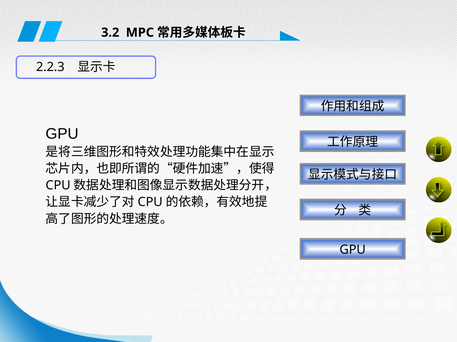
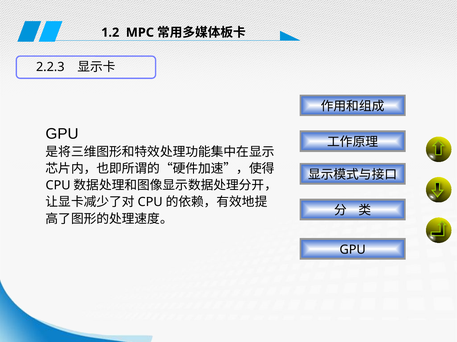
3.2: 3.2 -> 1.2 (110, 33)
